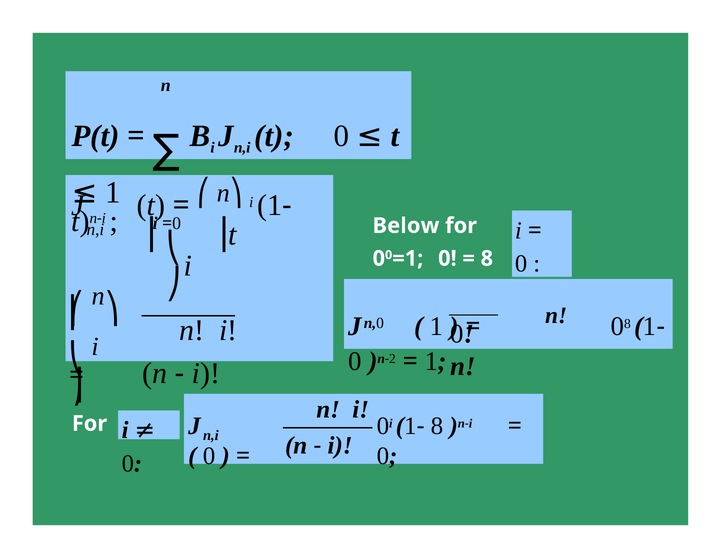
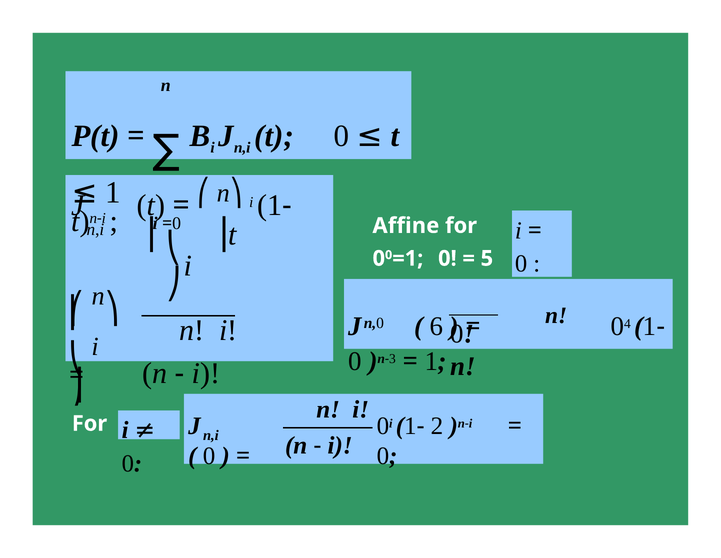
Below: Below -> Affine (406, 225)
8: 8 -> 5 (487, 258)
0 8: 8 -> 4 (627, 323)
1: 1 -> 6 (436, 326)
2: 2 -> 3 (392, 358)
8: 8 -> 2 (437, 425)
